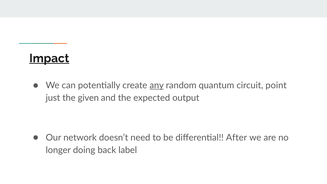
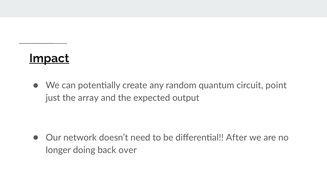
any underline: present -> none (157, 85)
given: given -> array (88, 98)
label: label -> over (128, 150)
